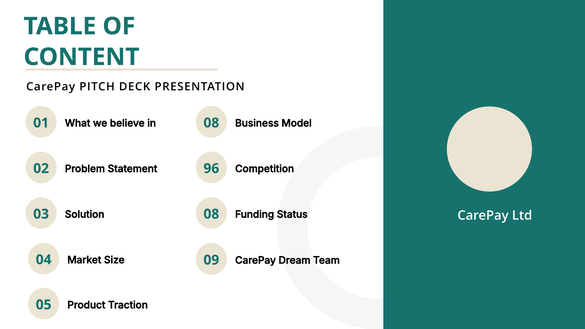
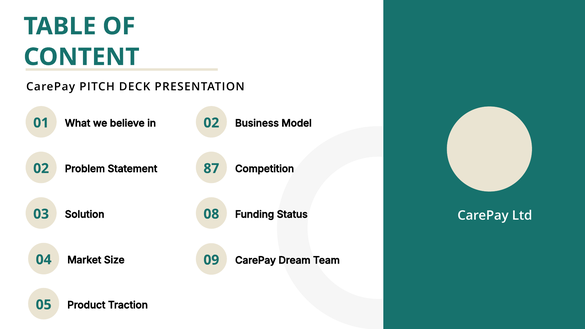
01 08: 08 -> 02 (211, 123)
96: 96 -> 87 (211, 169)
